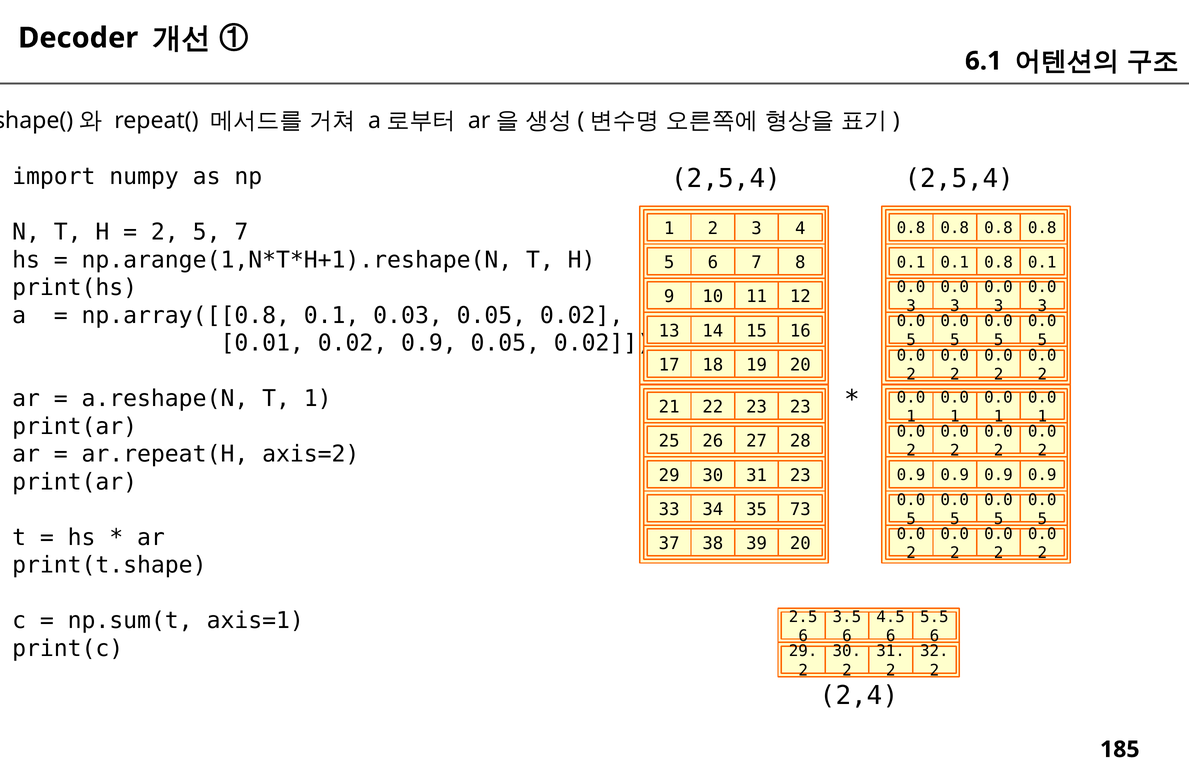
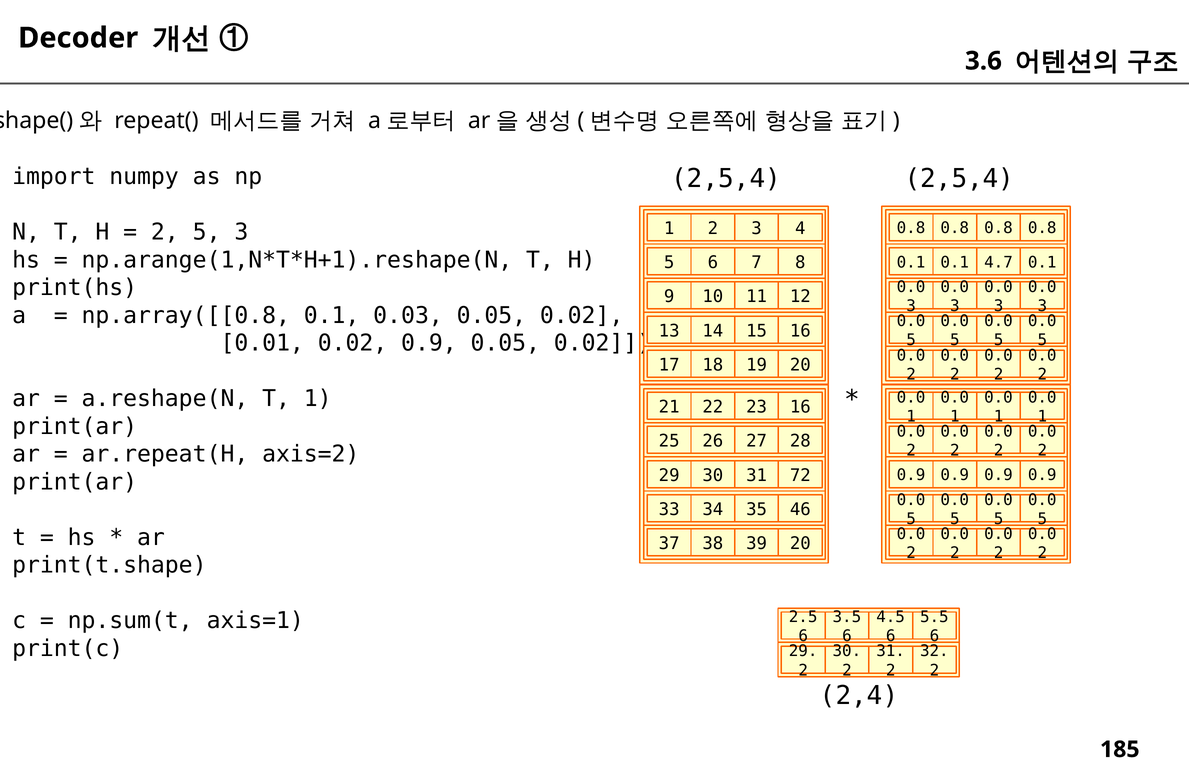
6.1: 6.1 -> 3.6 (983, 61)
5 7: 7 -> 3 (241, 232)
0.1 0.8: 0.8 -> 4.7 (998, 262)
23 23: 23 -> 16 (800, 407)
31 23: 23 -> 72 (800, 475)
73: 73 -> 46 (800, 509)
